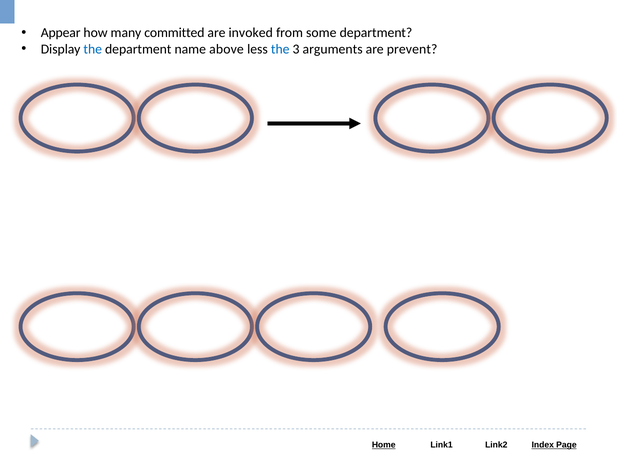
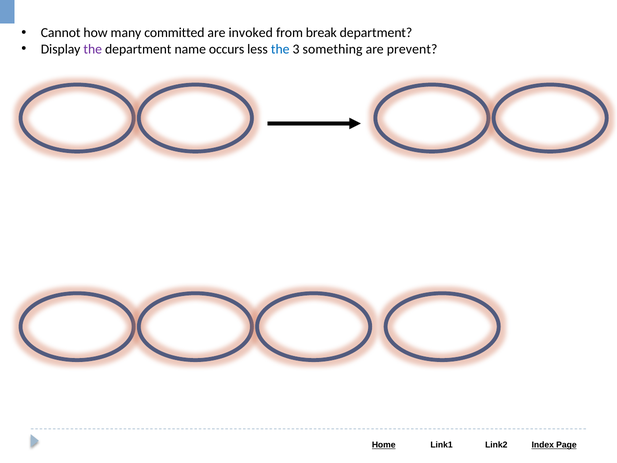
Appear: Appear -> Cannot (61, 33)
some: some -> break (321, 33)
the colour: blue -> purple (93, 49)
above: above -> occurs (227, 49)
arguments: arguments -> something (333, 49)
